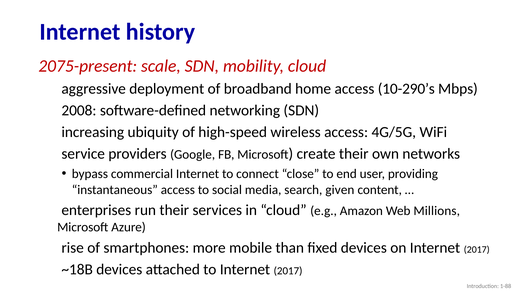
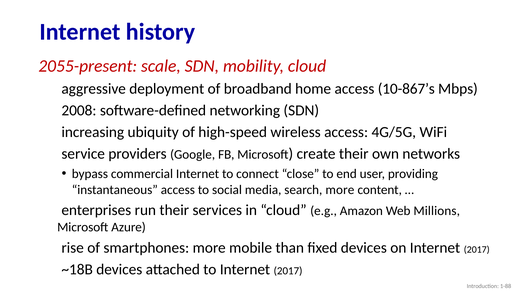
2075-present: 2075-present -> 2055-present (88, 66)
10-290’s: 10-290’s -> 10-867’s (406, 88)
search given: given -> more (340, 189)
